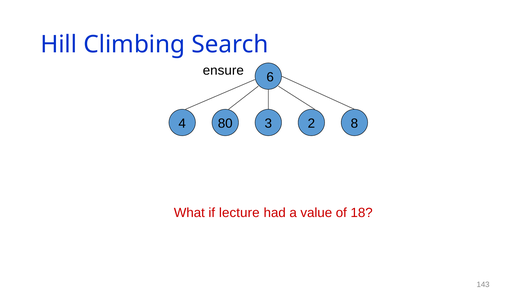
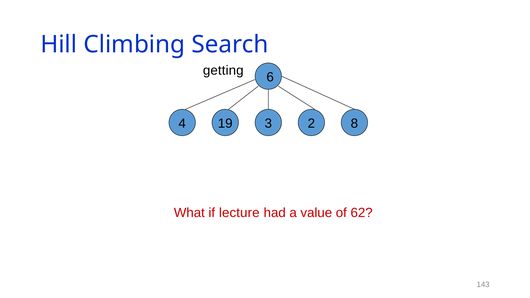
ensure: ensure -> getting (223, 70)
80: 80 -> 19 (225, 123)
18: 18 -> 62 (362, 213)
